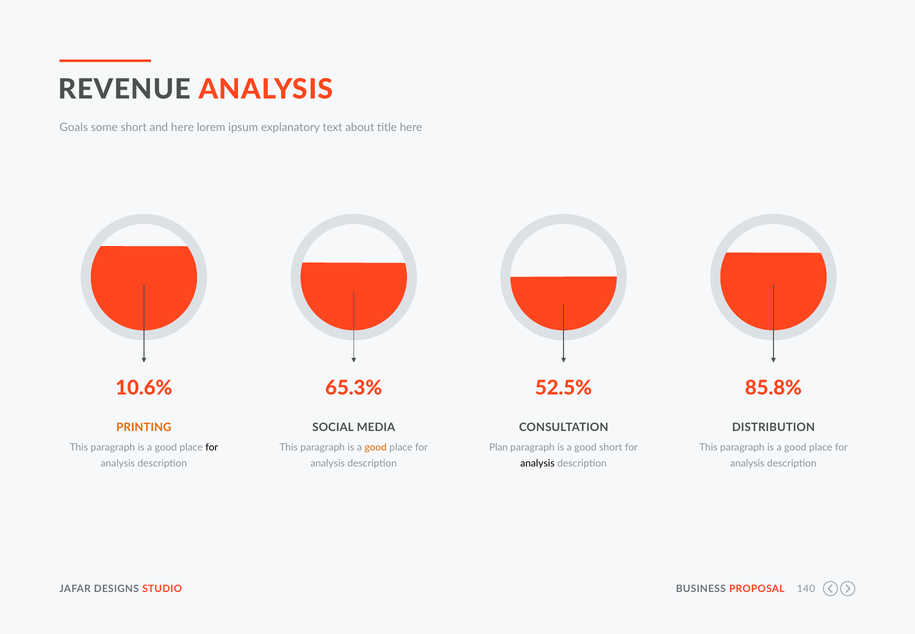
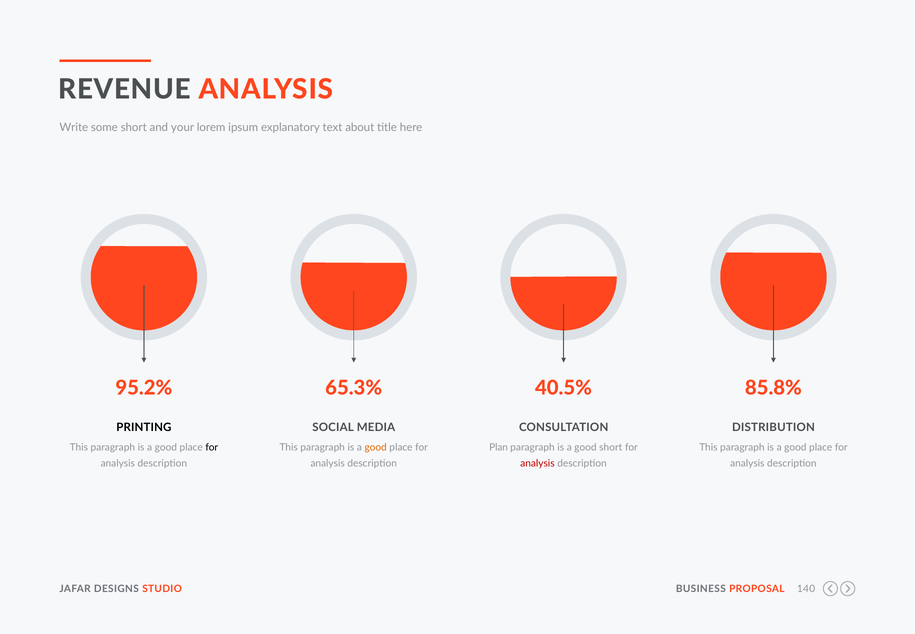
Goals: Goals -> Write (74, 127)
and here: here -> your (183, 127)
10.6%: 10.6% -> 95.2% (144, 388)
52.5%: 52.5% -> 40.5% (564, 388)
PRINTING colour: orange -> black (144, 427)
analysis colour: black -> red (538, 463)
